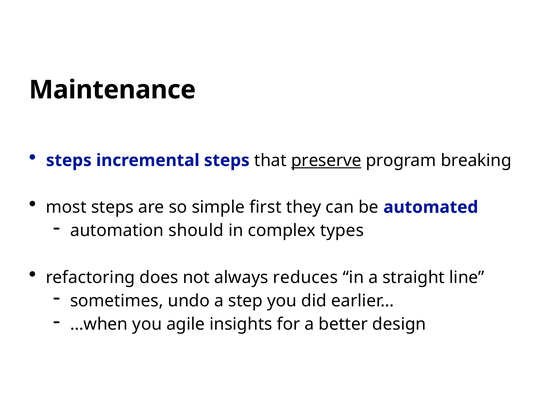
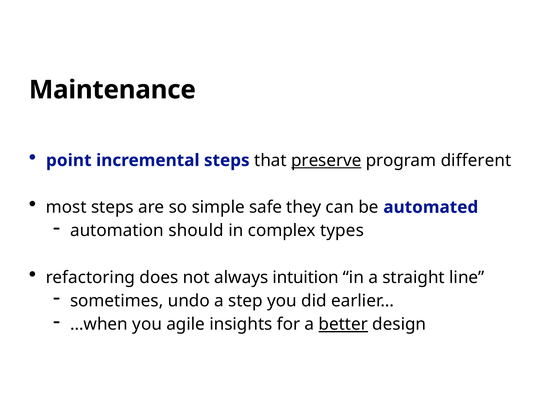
steps: steps -> point (69, 160)
breaking: breaking -> different (476, 160)
first: first -> safe (266, 207)
reduces: reduces -> intuition (306, 277)
better underline: none -> present (343, 324)
